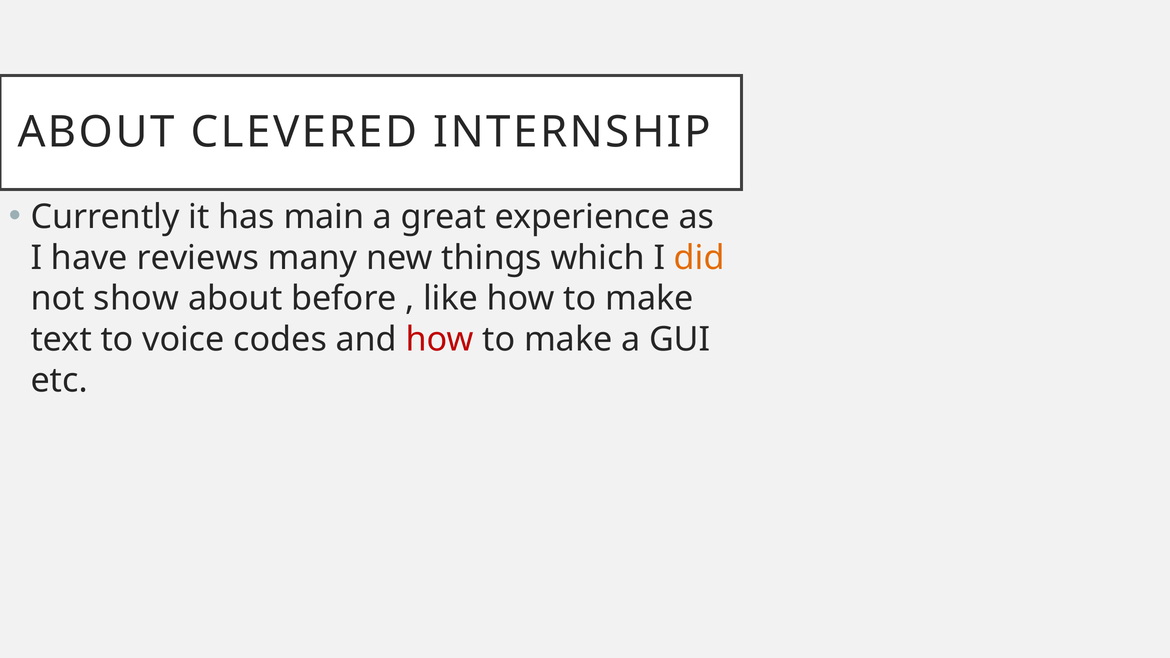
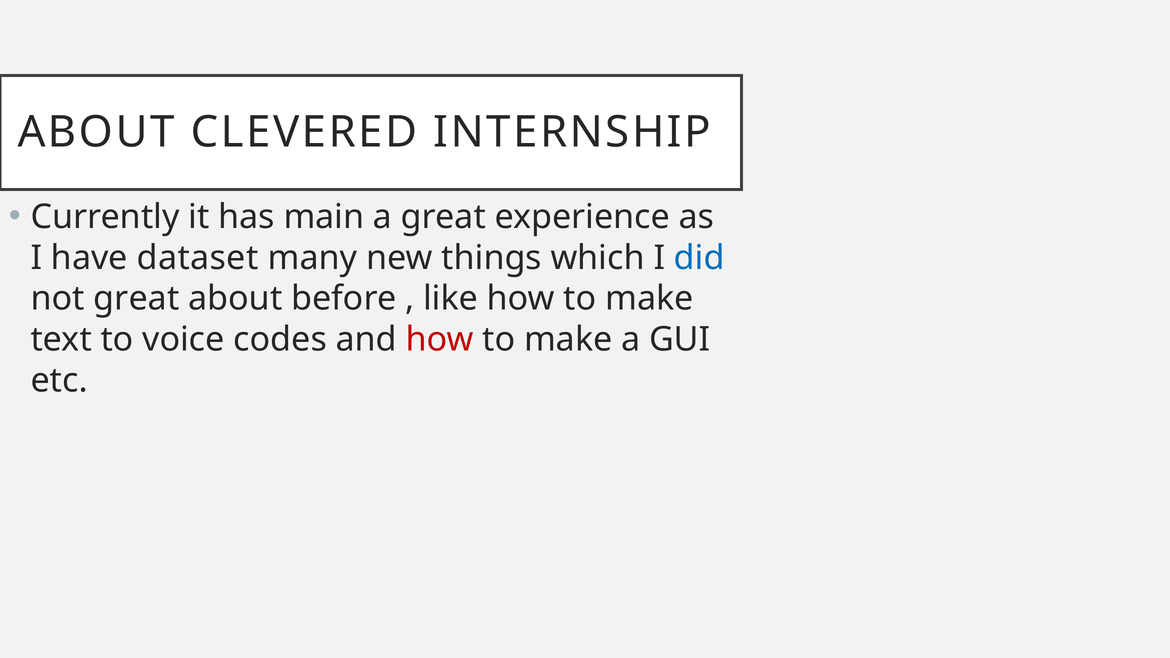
reviews: reviews -> dataset (198, 258)
did colour: orange -> blue (699, 258)
not show: show -> great (136, 299)
